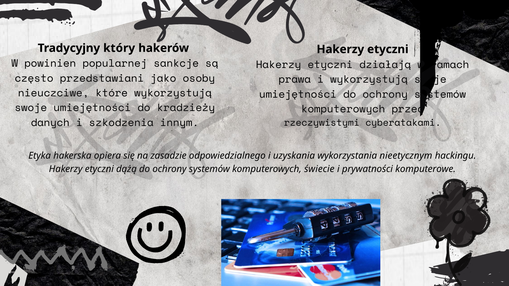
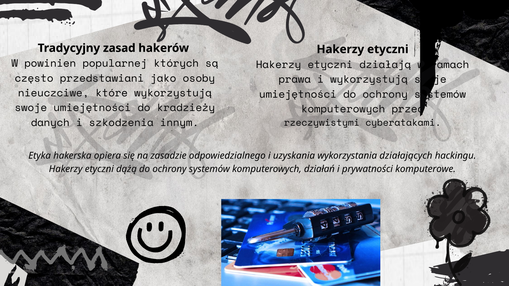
który: który -> zasad (119, 48)
sankcje: sankcje -> których (176, 63)
nieetycznym: nieetycznym -> działających (406, 156)
świecie: świecie -> działań (319, 169)
